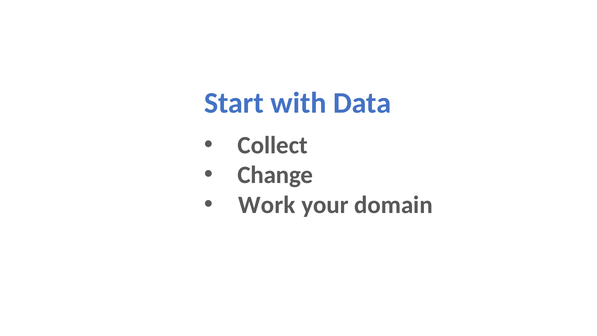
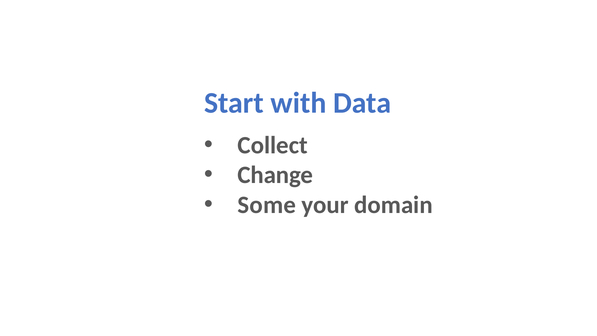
Work: Work -> Some (267, 205)
